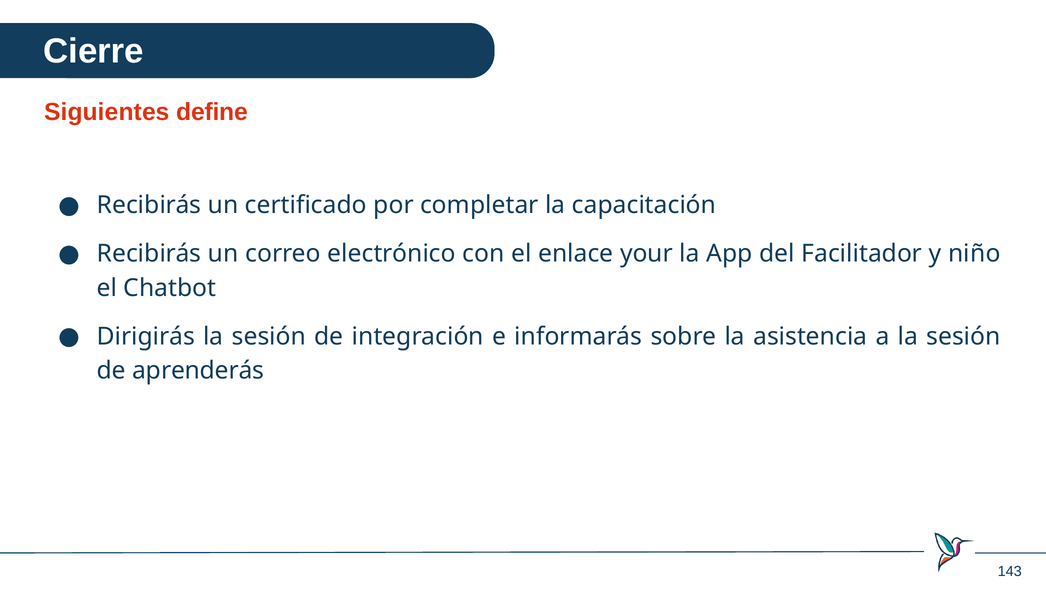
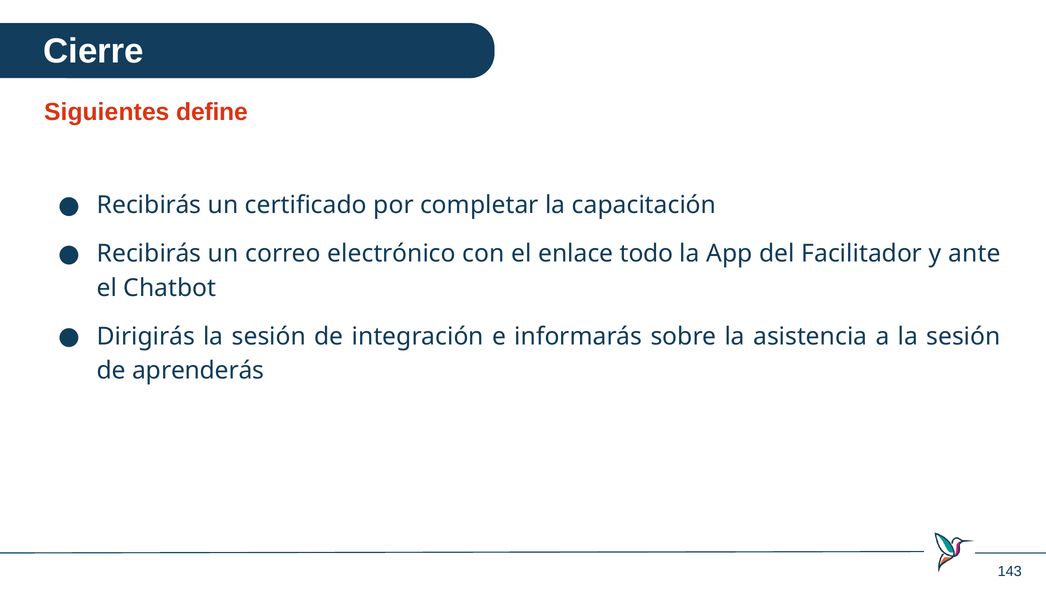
your: your -> todo (647, 254)
niño: niño -> ante (974, 254)
